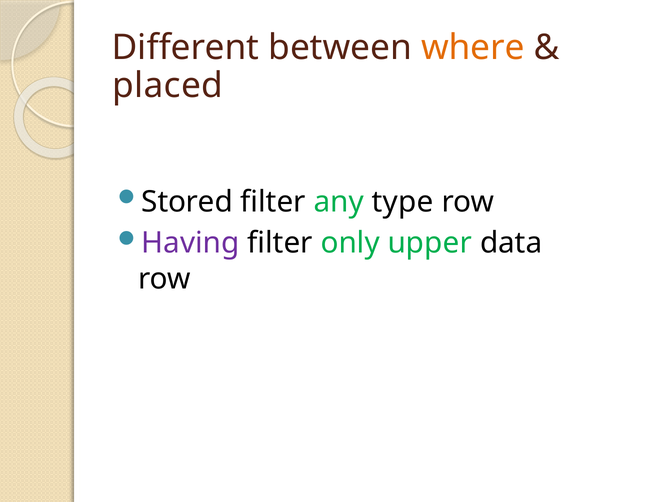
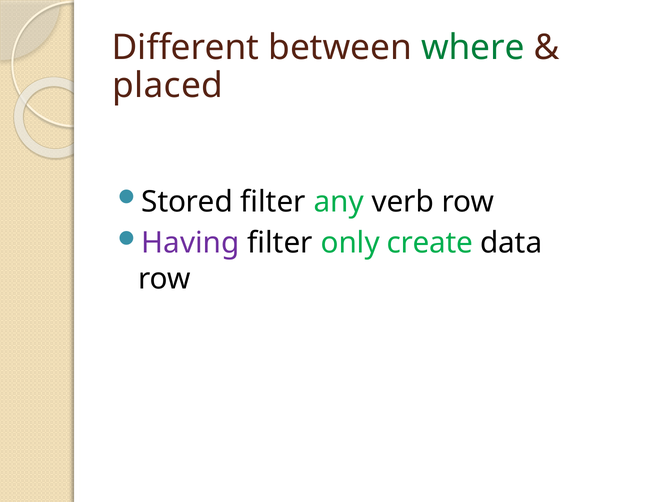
where colour: orange -> green (473, 47)
type: type -> verb (403, 202)
upper: upper -> create (430, 243)
